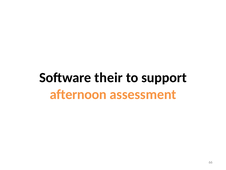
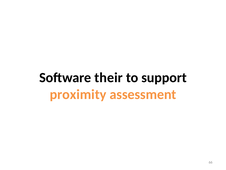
afternoon: afternoon -> proximity (78, 94)
